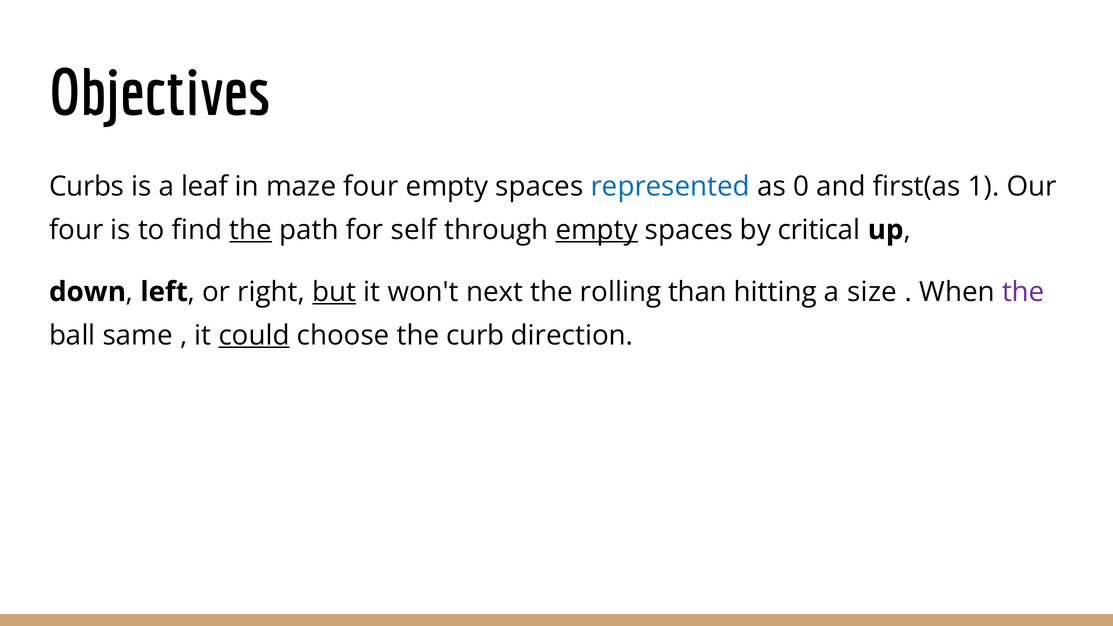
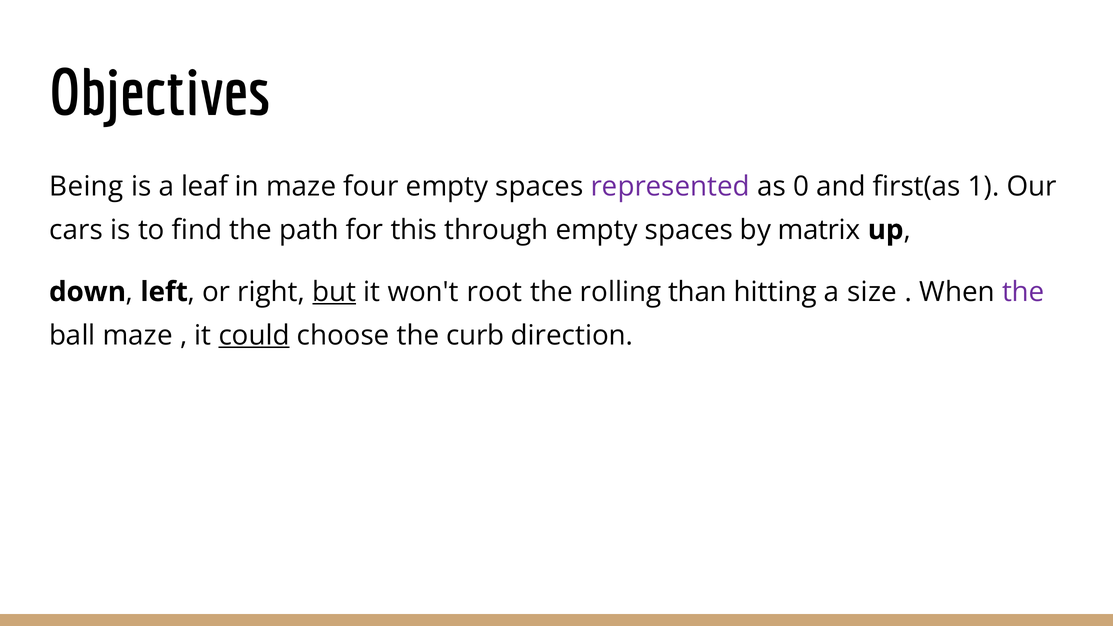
Curbs: Curbs -> Being (86, 186)
represented colour: blue -> purple (670, 186)
four: four -> cars (76, 230)
the underline: present -> none (251, 230)
self: self -> this (414, 230)
empty underline: present -> none (597, 230)
critical: critical -> matrix (819, 230)
next: next -> root (494, 292)
ball same: same -> maze (138, 335)
